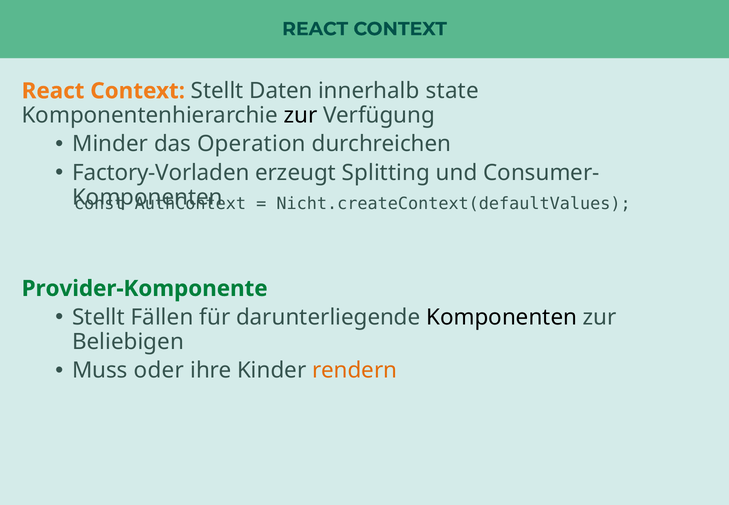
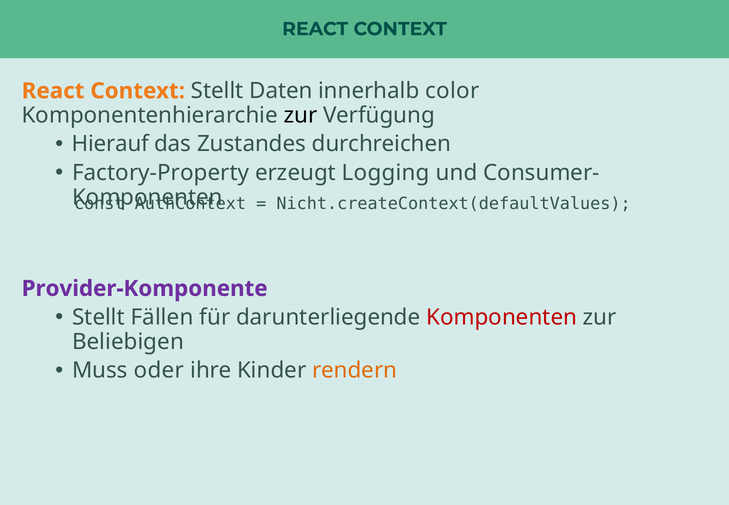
state: state -> color (452, 91)
Minder: Minder -> Hierauf (110, 144)
Operation: Operation -> Zustandes (252, 144)
Factory-Vorladen: Factory-Vorladen -> Factory-Property (161, 173)
Splitting: Splitting -> Logging (386, 173)
Provider-Komponente colour: green -> purple (145, 288)
Komponenten colour: black -> red (502, 317)
